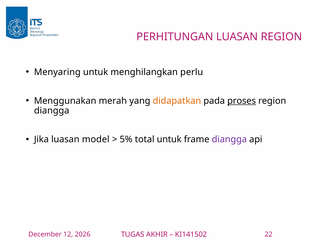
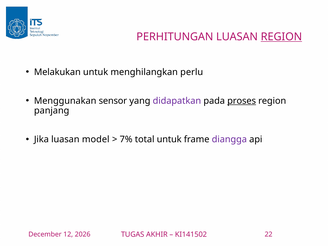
REGION underline: none -> present (281, 37)
Menyaring: Menyaring -> Melakukan (57, 72)
merah: merah -> sensor (113, 101)
didapatkan colour: orange -> purple (177, 101)
diangga: diangga -> panjang (52, 111)
5%: 5% -> 7% (126, 139)
